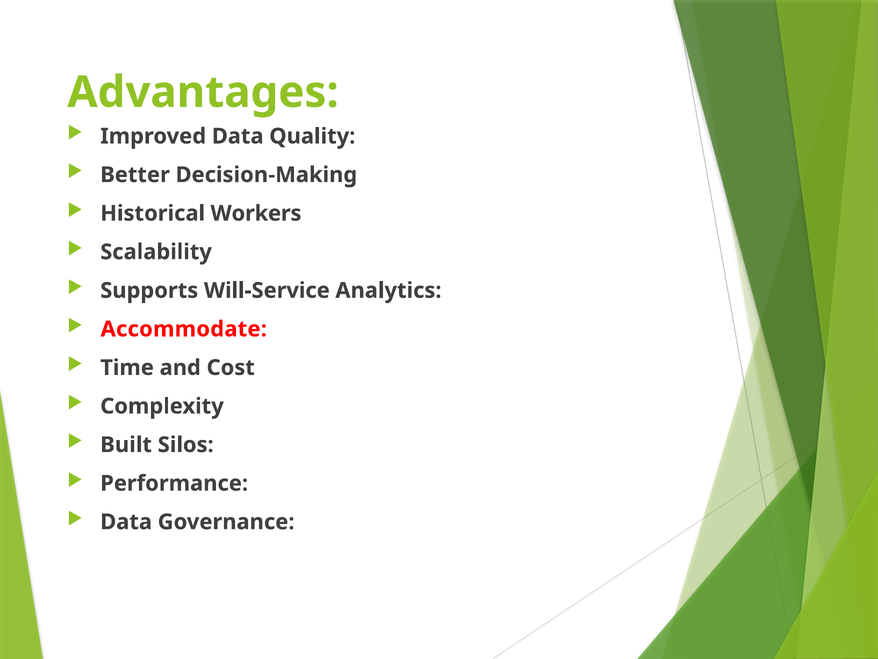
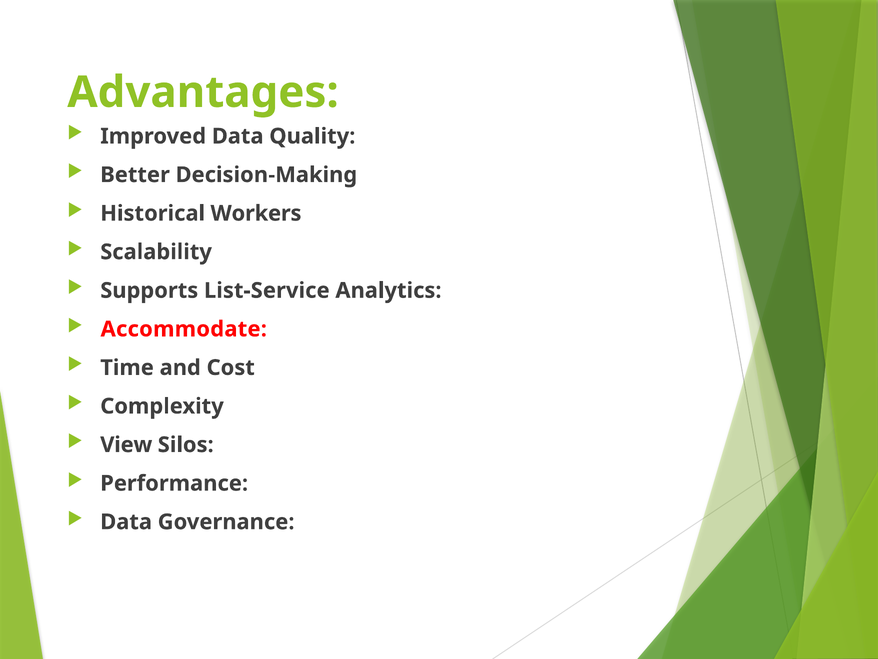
Will-Service: Will-Service -> List-Service (267, 290)
Built: Built -> View (126, 445)
